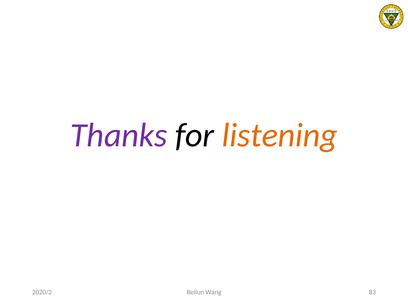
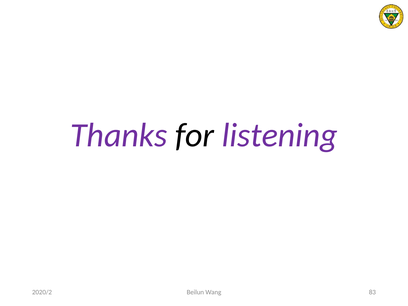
listening colour: orange -> purple (280, 135)
